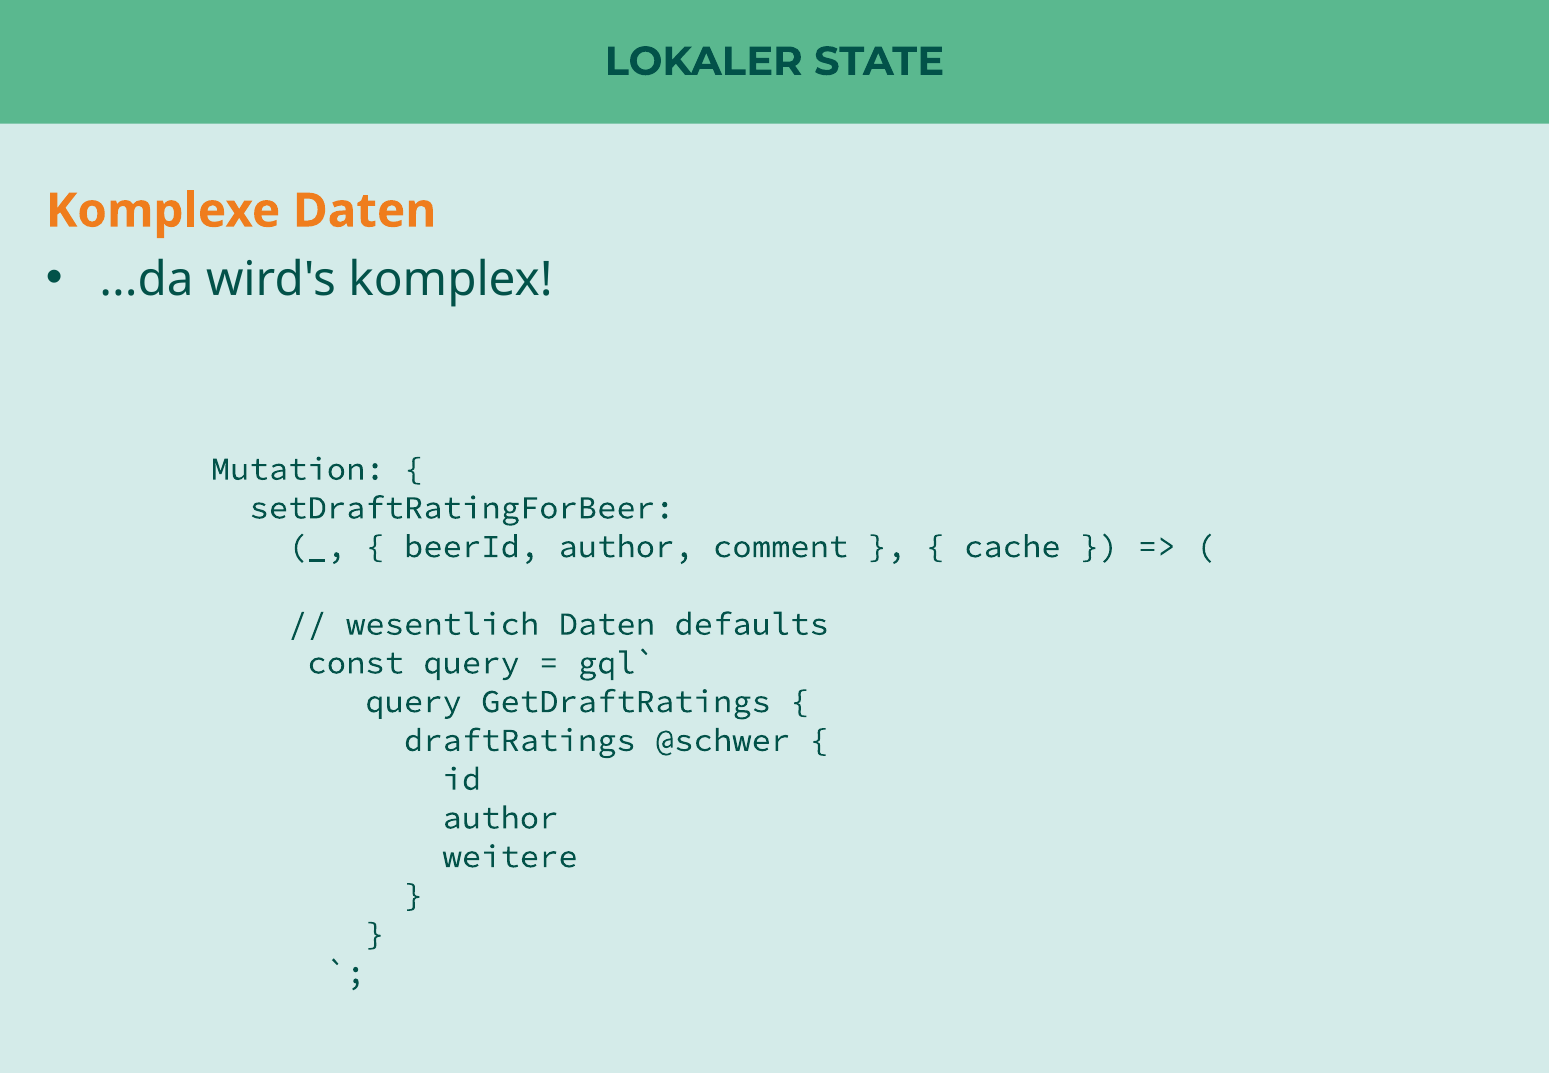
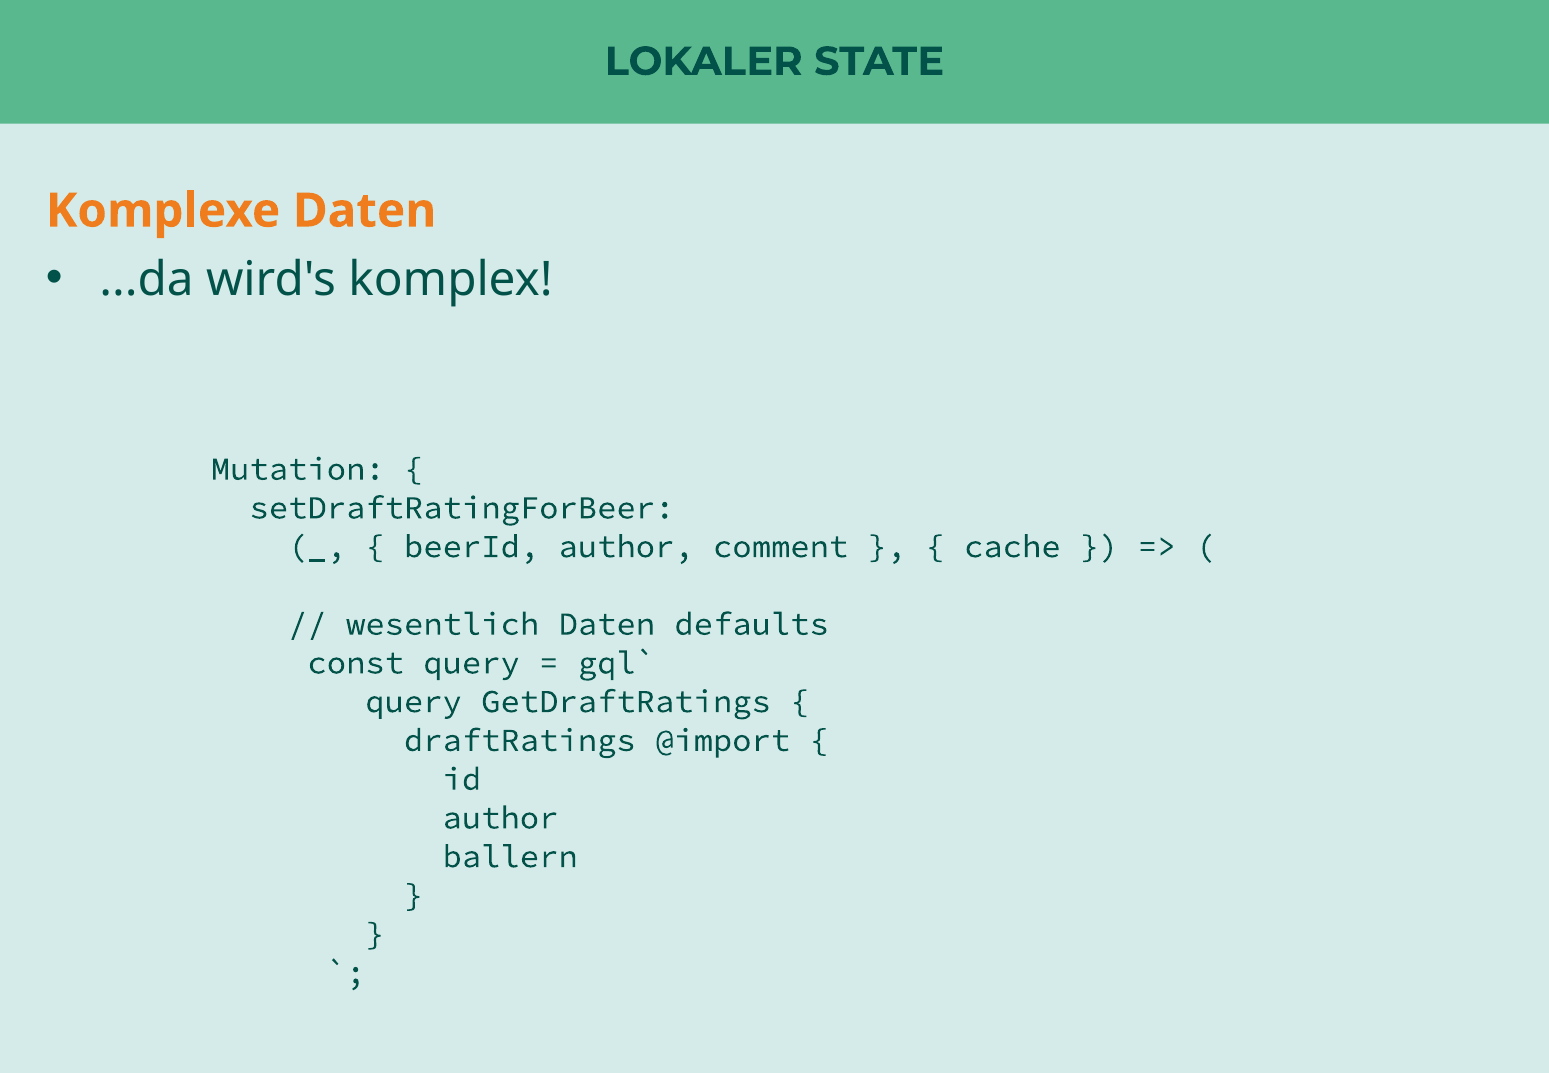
@schwer: @schwer -> @import (723, 740)
weitere: weitere -> ballern (510, 856)
